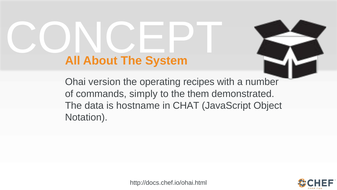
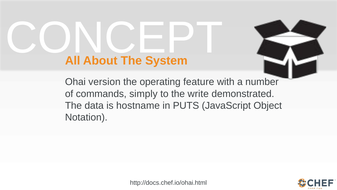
recipes: recipes -> feature (199, 82)
them: them -> write (198, 94)
CHAT: CHAT -> PUTS (186, 105)
